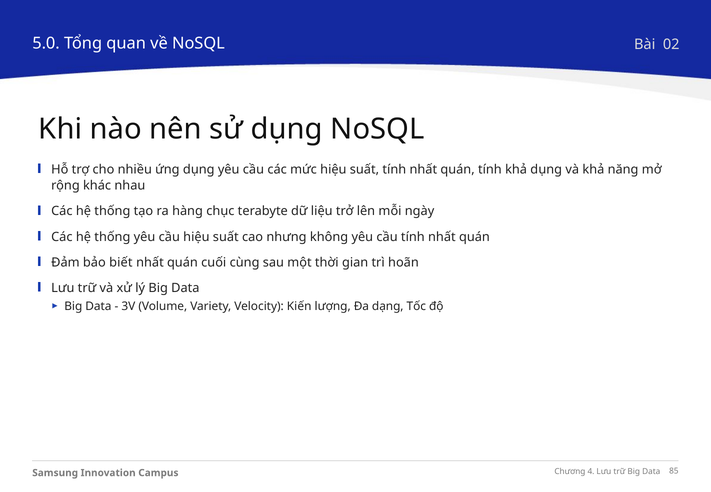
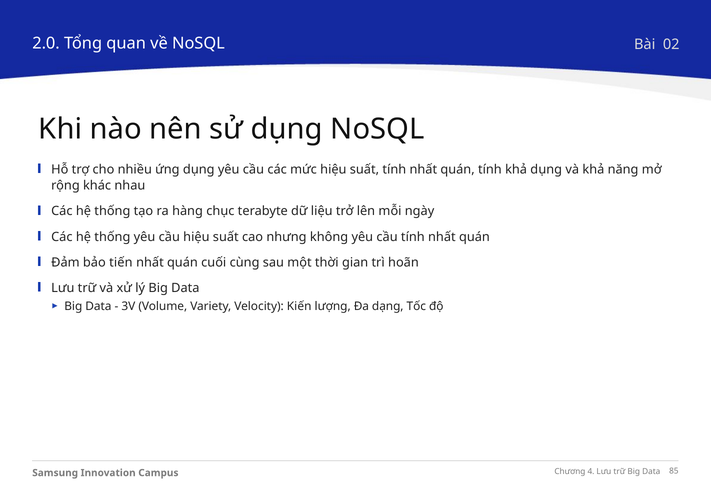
5.0: 5.0 -> 2.0 (46, 43)
biết: biết -> tiến (121, 262)
